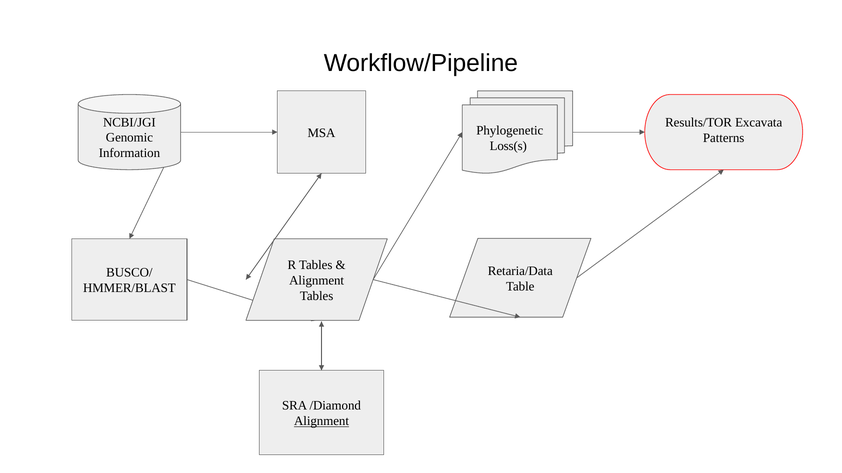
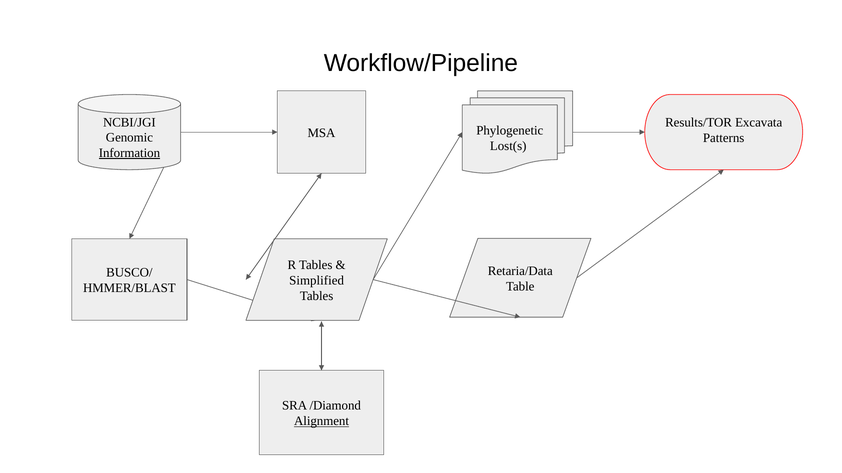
Loss(s: Loss(s -> Lost(s (508, 146)
Information underline: none -> present (129, 153)
Alignment: Alignment -> Simplified (317, 281)
